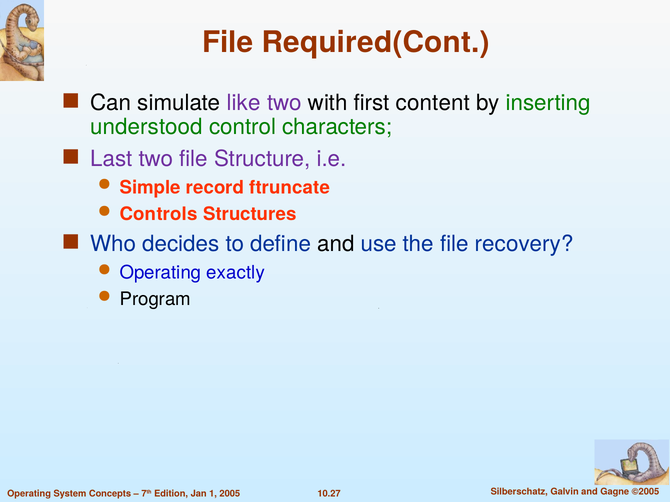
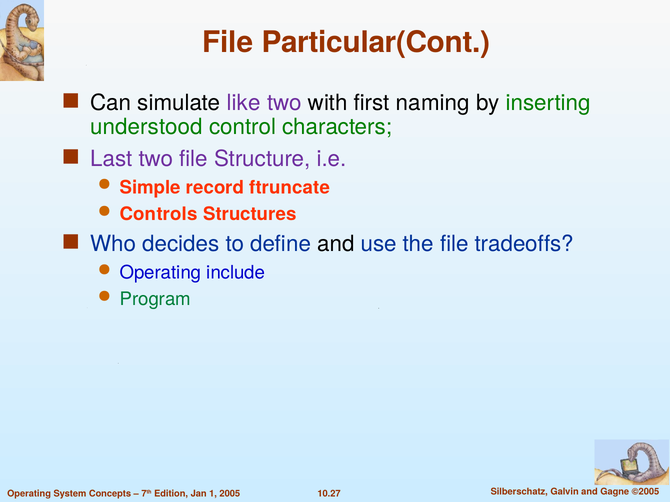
Required(Cont: Required(Cont -> Particular(Cont (376, 42)
content: content -> naming (433, 103)
recovery: recovery -> tradeoffs (524, 244)
exactly: exactly -> include (236, 273)
Program colour: black -> green (155, 299)
